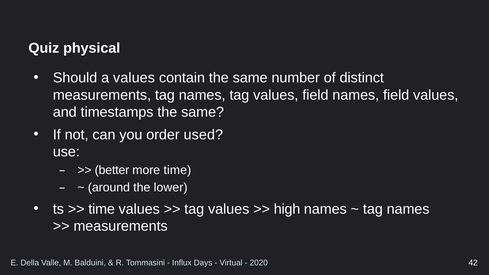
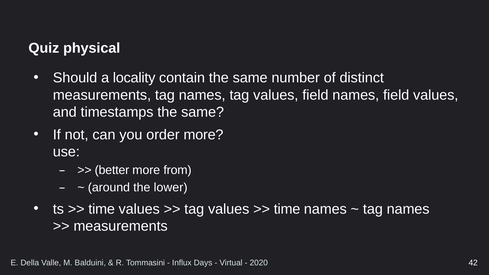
a values: values -> locality (134, 78)
order used: used -> more (203, 135)
more time: time -> from (177, 170)
high: high -> time (287, 209)
